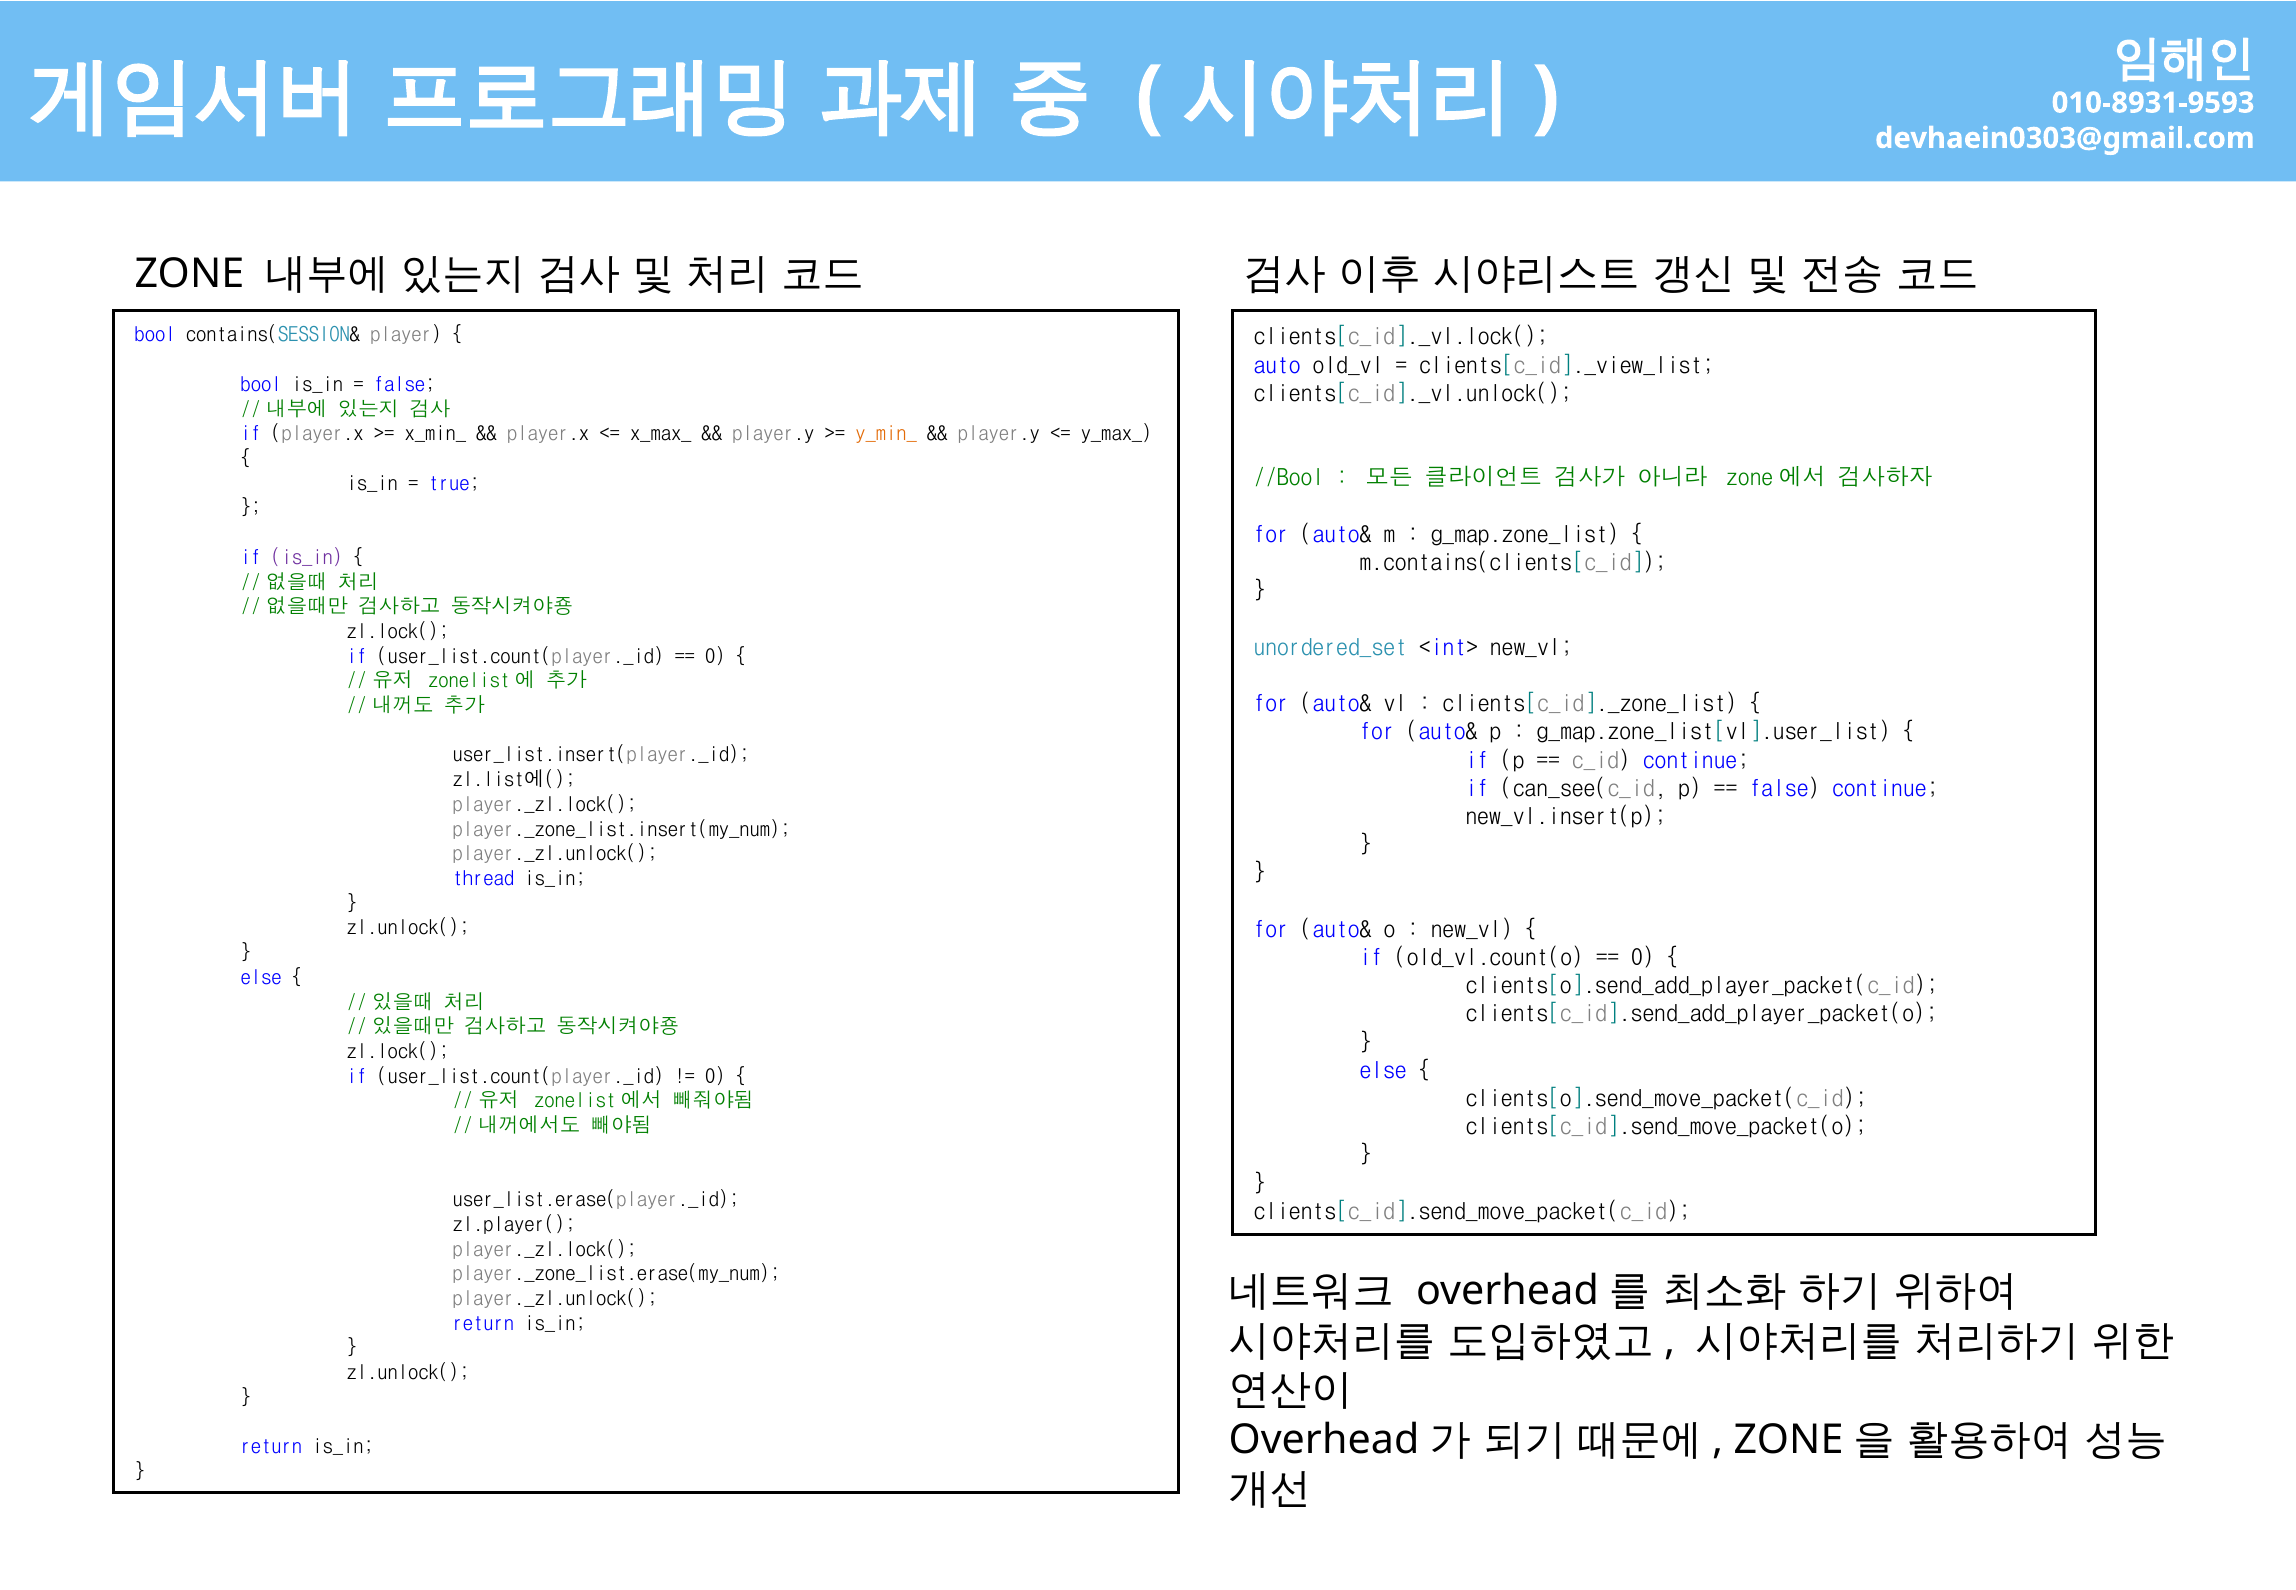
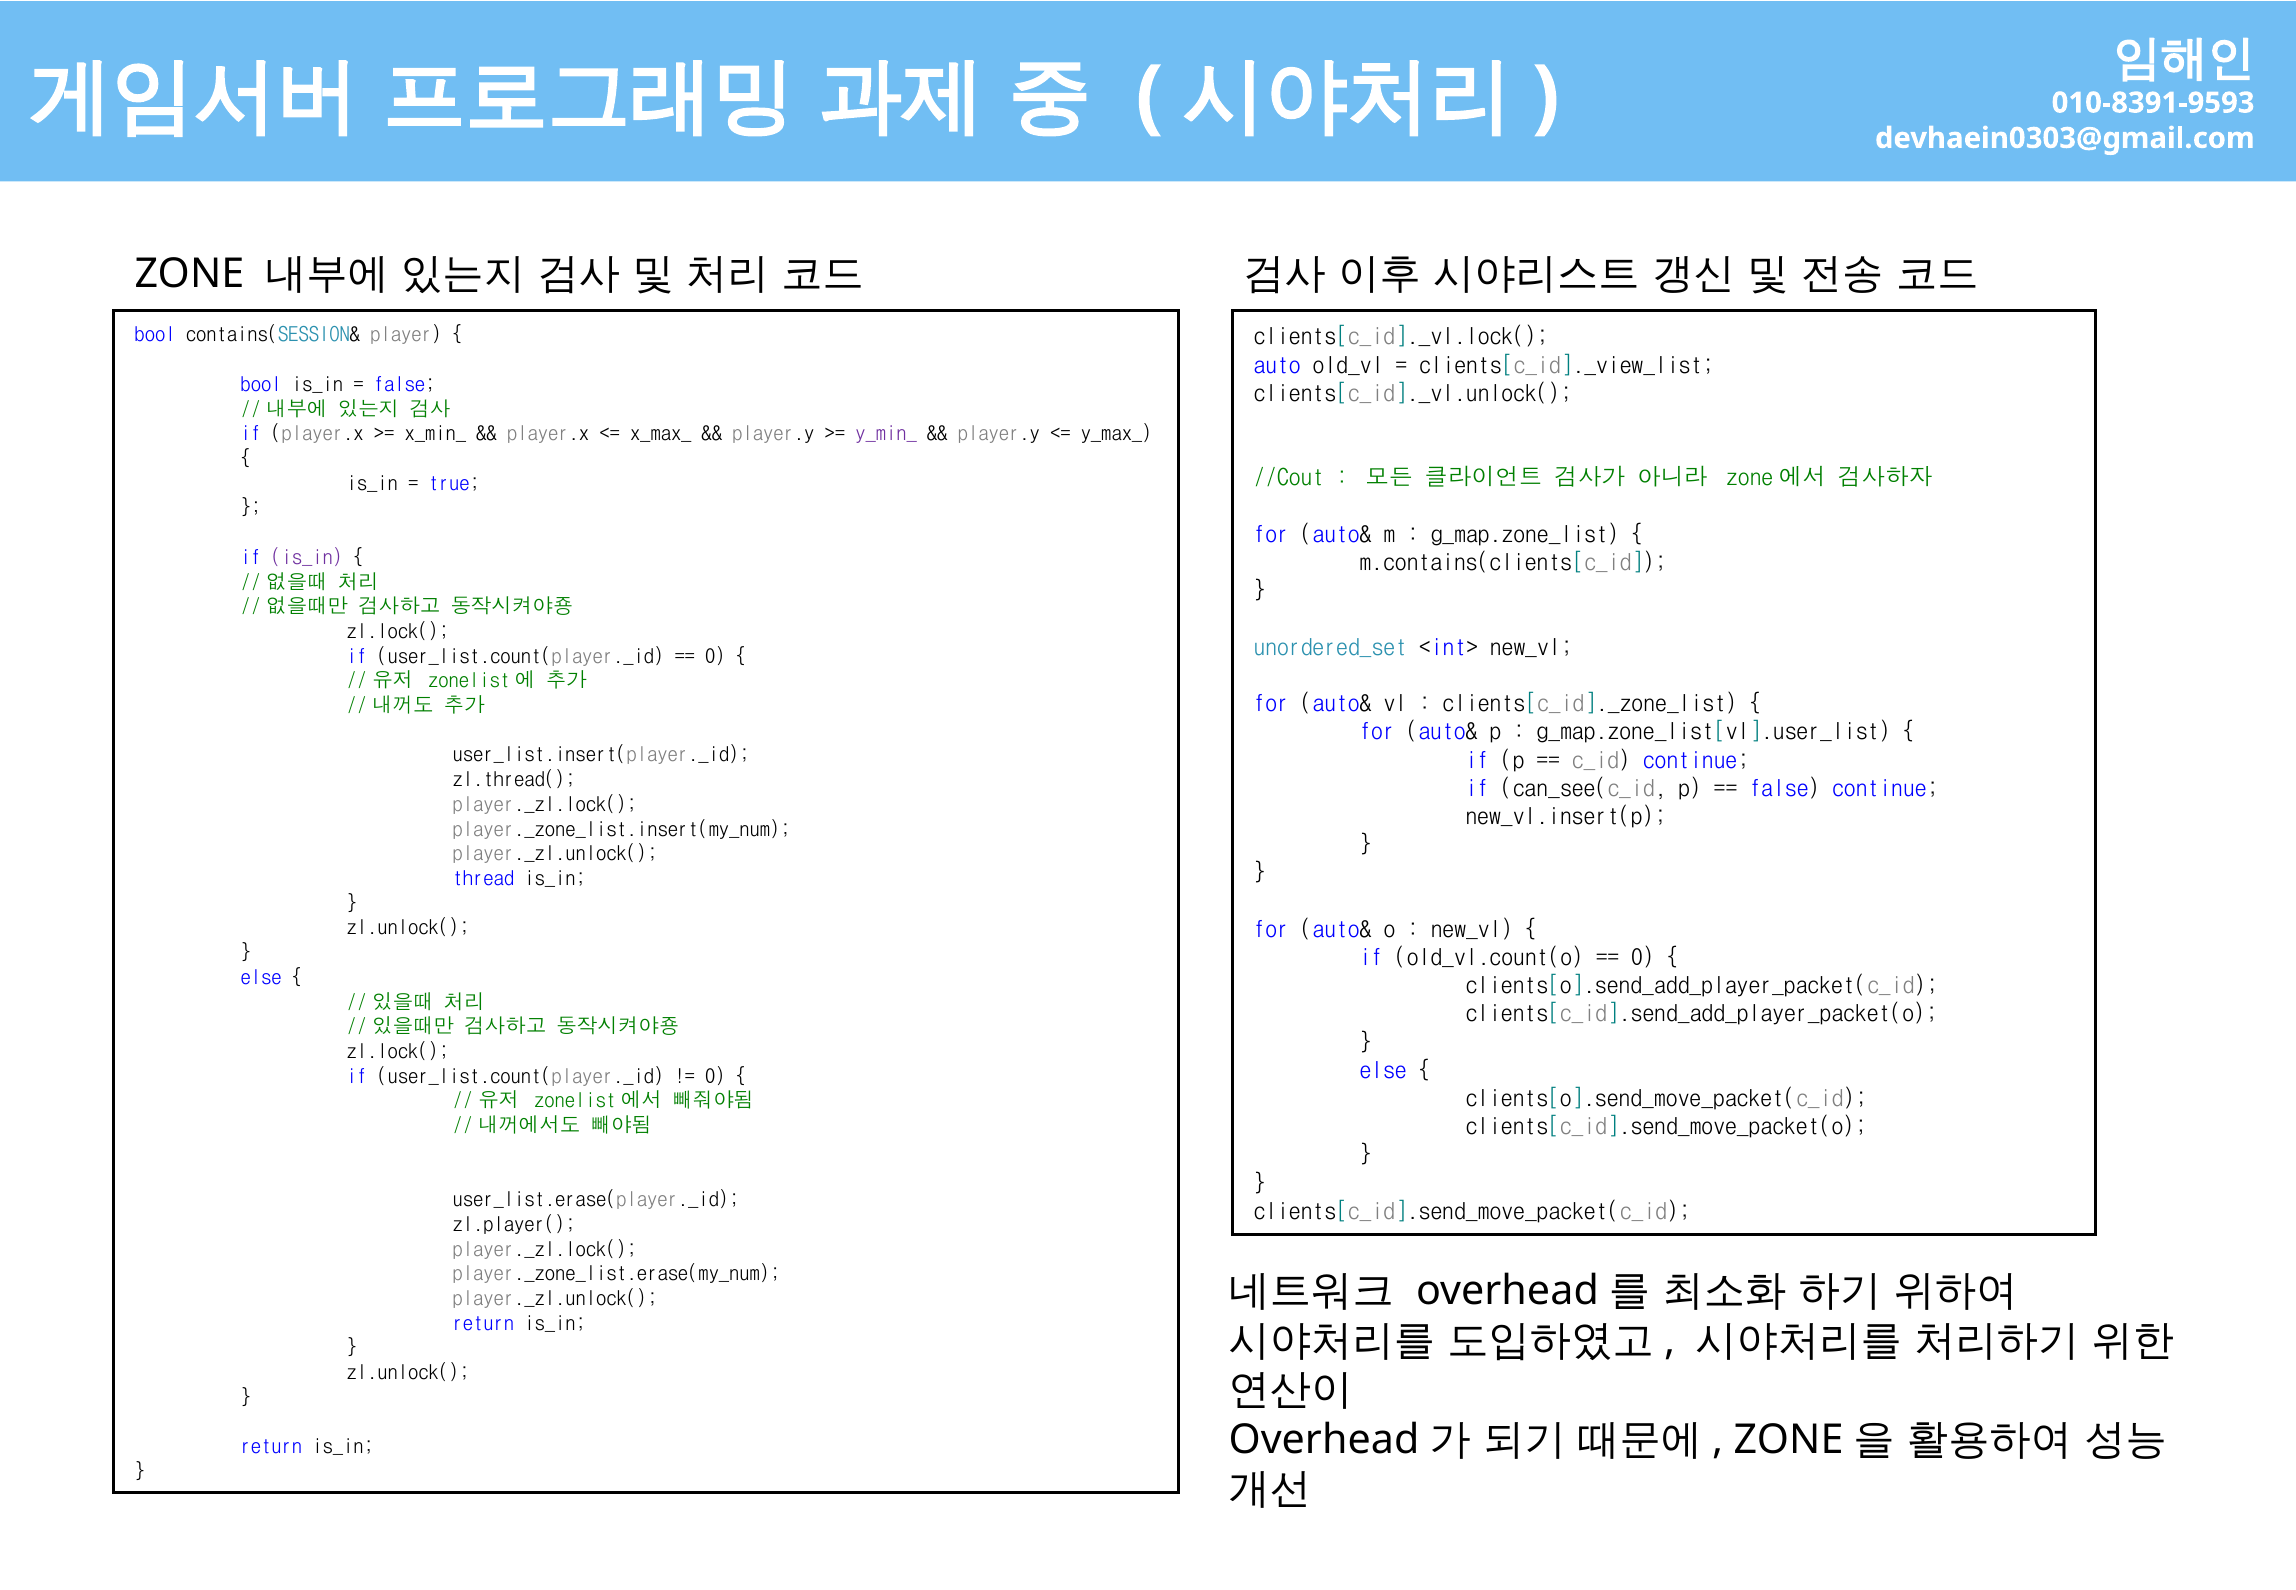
010-8931-9593: 010-8931-9593 -> 010-8391-9593 (2153, 103)
y_min_ colour: orange -> purple (886, 434)
//Bool: //Bool -> //Cout (1289, 478)
zl.list에(: zl.list에( -> zl.thread( (514, 780)
